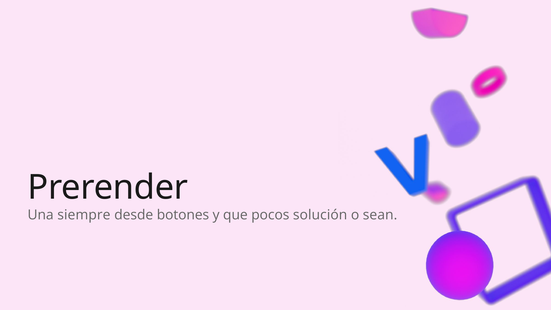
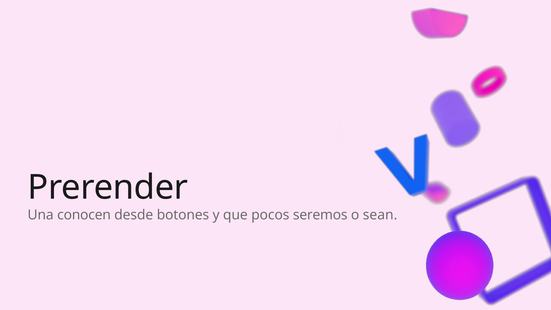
siempre: siempre -> conocen (84, 215)
solución: solución -> seremos (320, 215)
